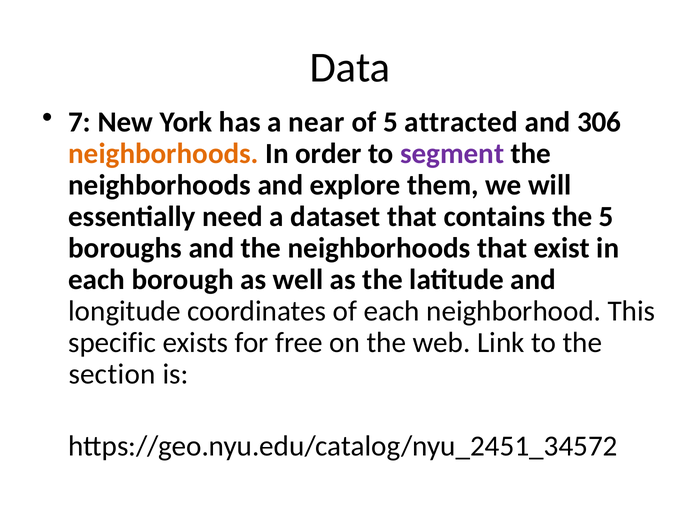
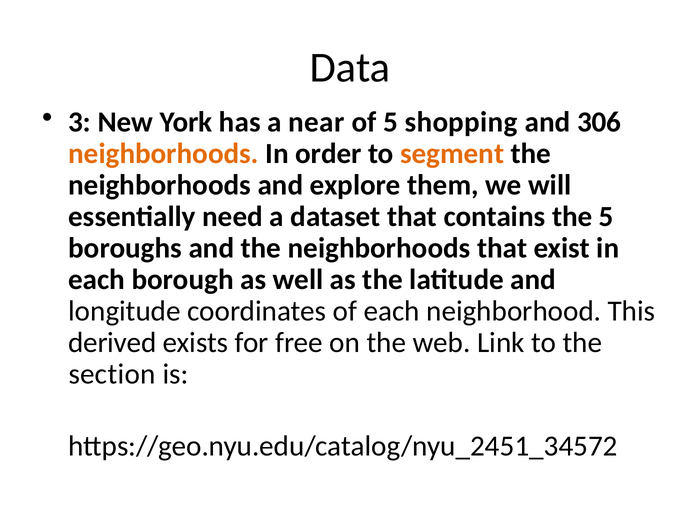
7: 7 -> 3 (80, 122)
attracted: attracted -> shopping (461, 122)
segment colour: purple -> orange (452, 154)
specific: specific -> derived (112, 343)
